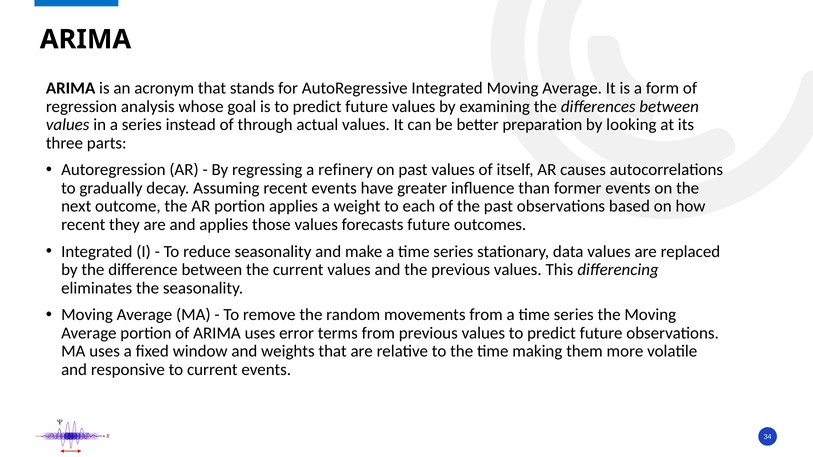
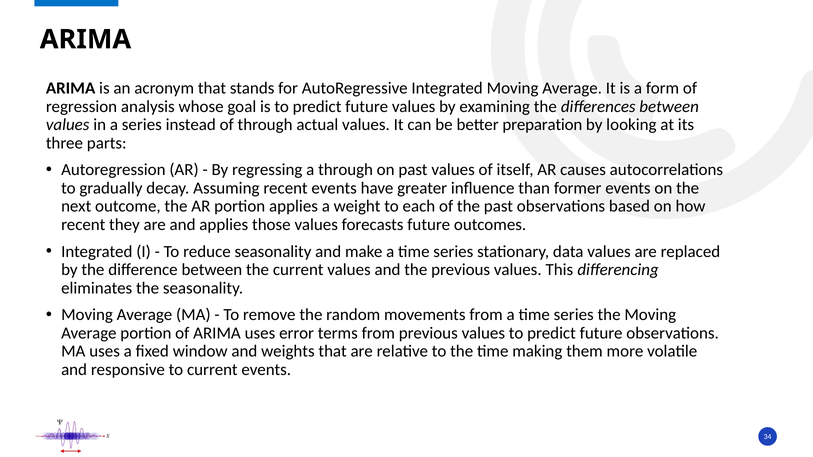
a refinery: refinery -> through (346, 170)
